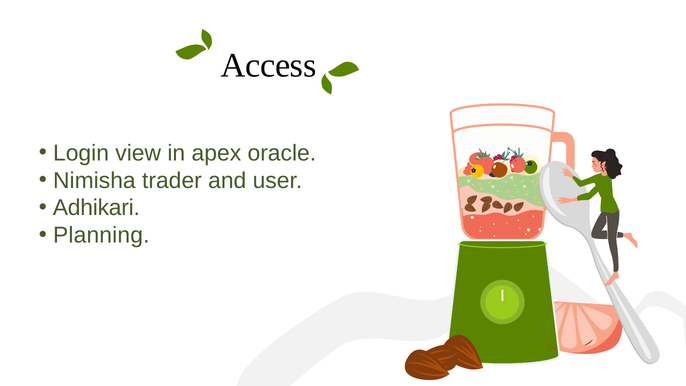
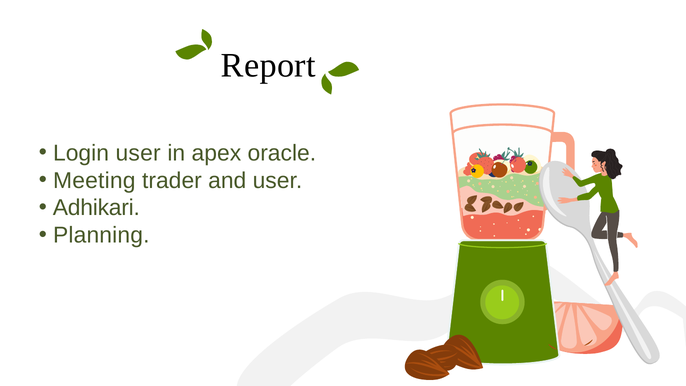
Access: Access -> Report (268, 66)
Login view: view -> user (138, 153)
Nimisha: Nimisha -> Meeting (94, 180)
